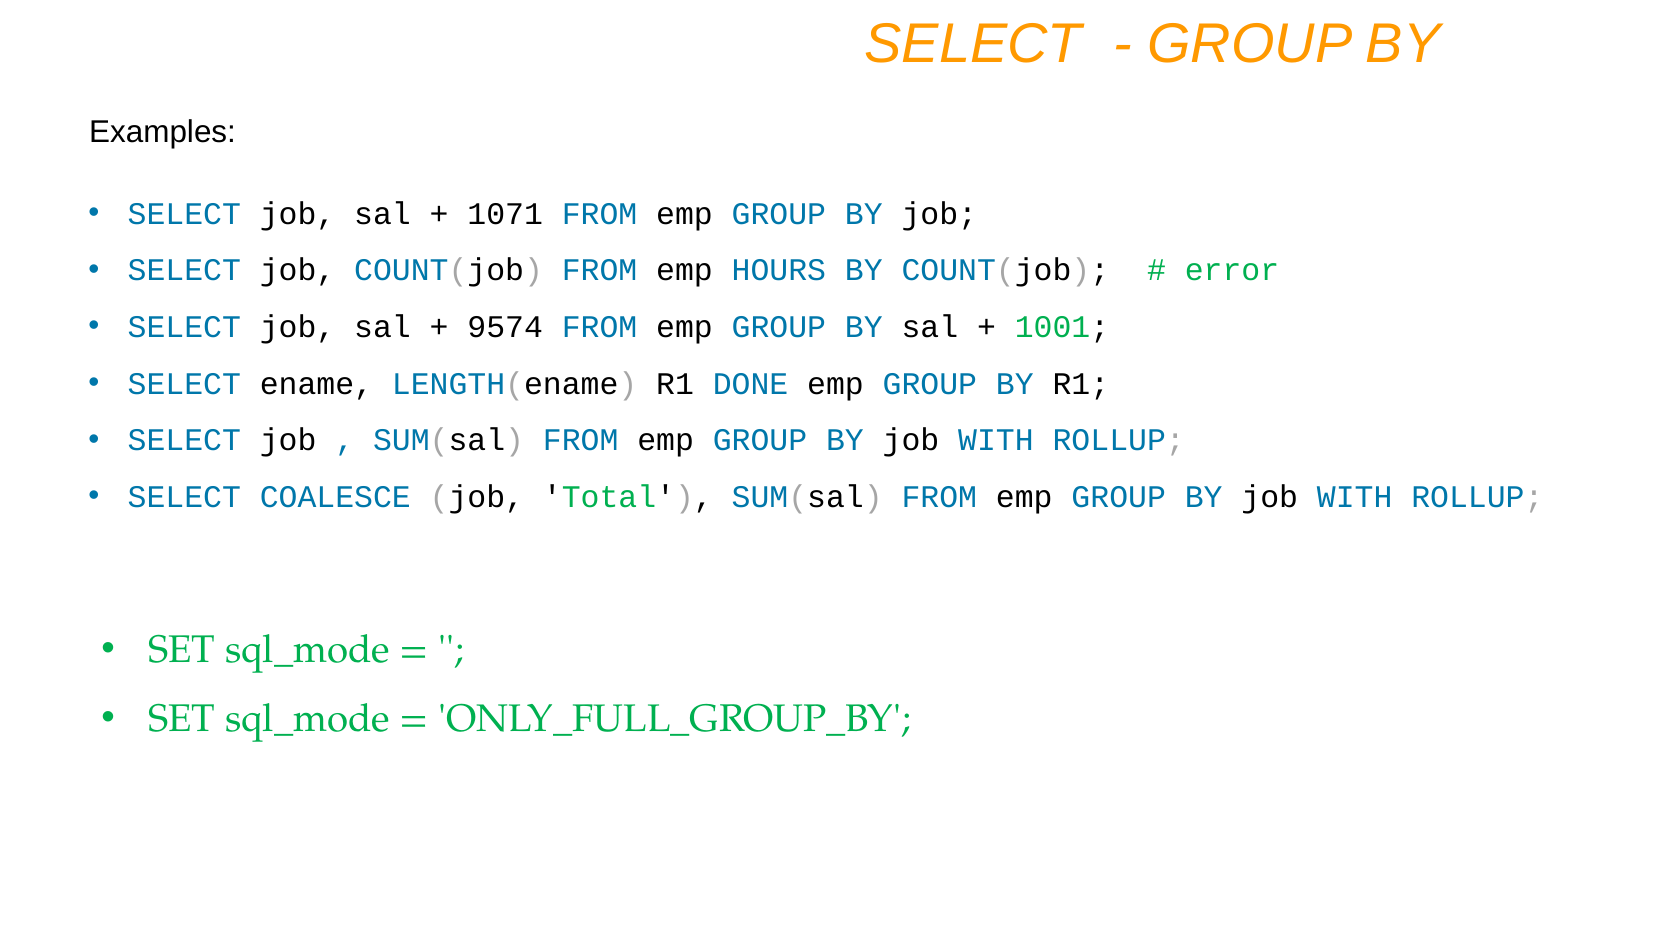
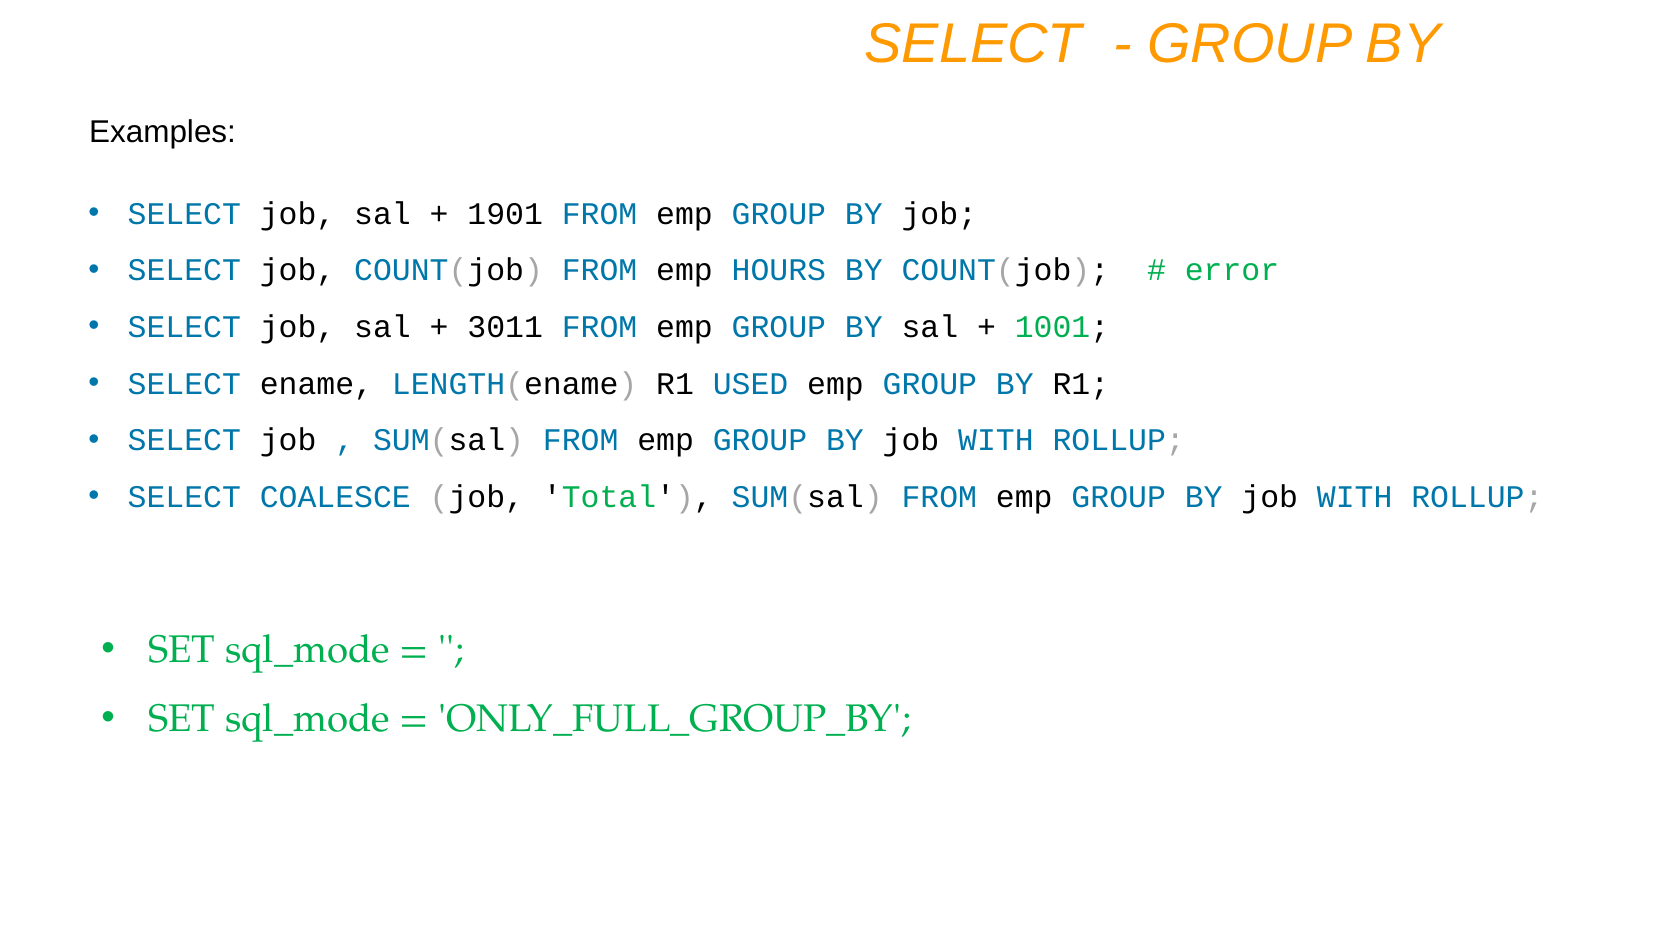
1071: 1071 -> 1901 (505, 214)
9574: 9574 -> 3011 (505, 327)
DONE: DONE -> USED (751, 384)
